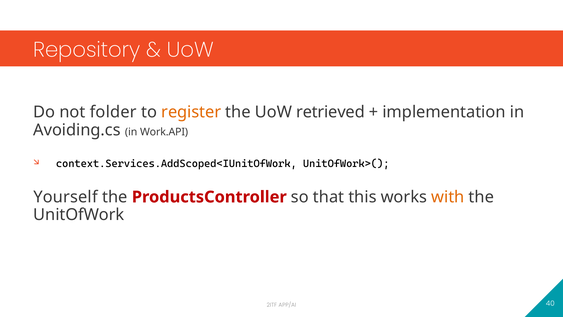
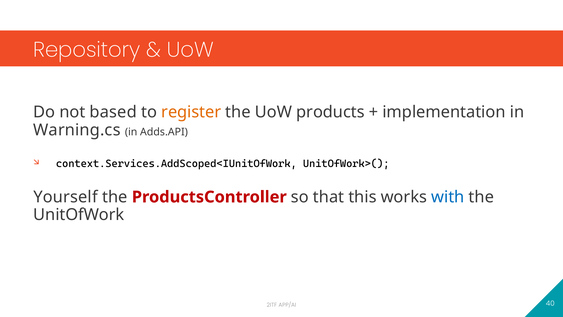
folder: folder -> based (113, 112)
retrieved: retrieved -> products (330, 112)
Avoiding.cs: Avoiding.cs -> Warning.cs (77, 130)
Work.API: Work.API -> Adds.API (164, 132)
with colour: orange -> blue (448, 197)
